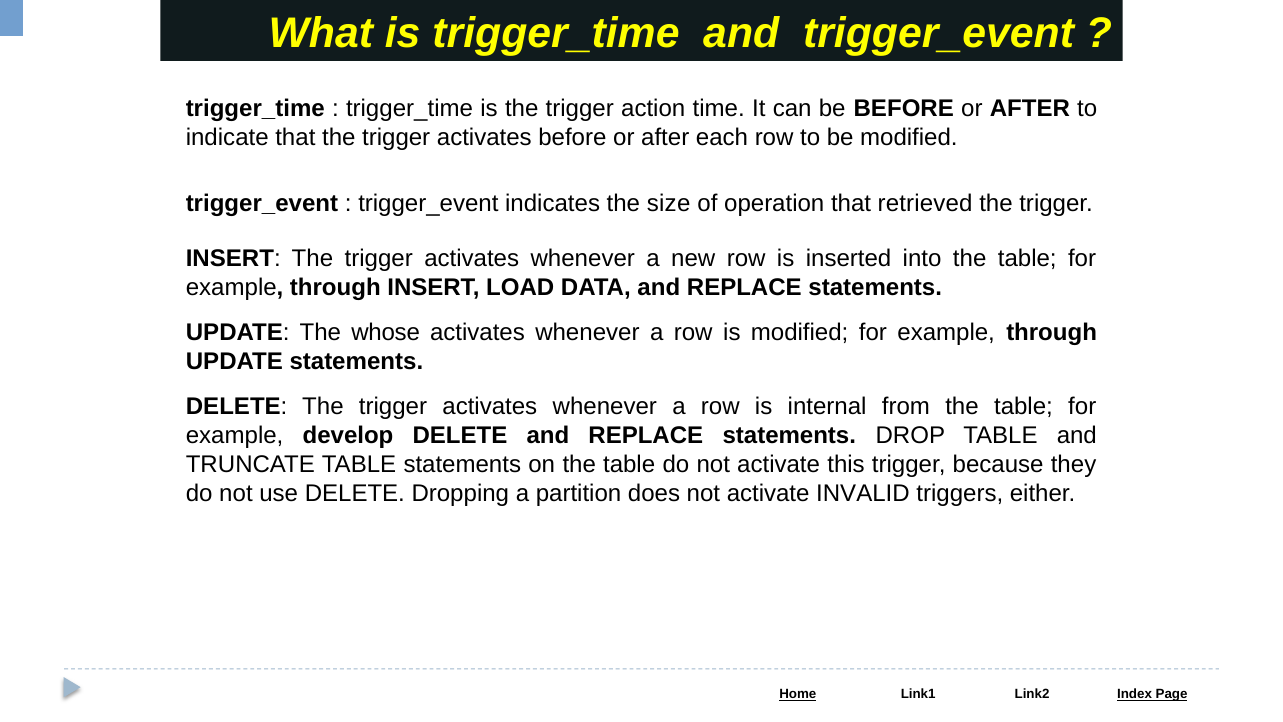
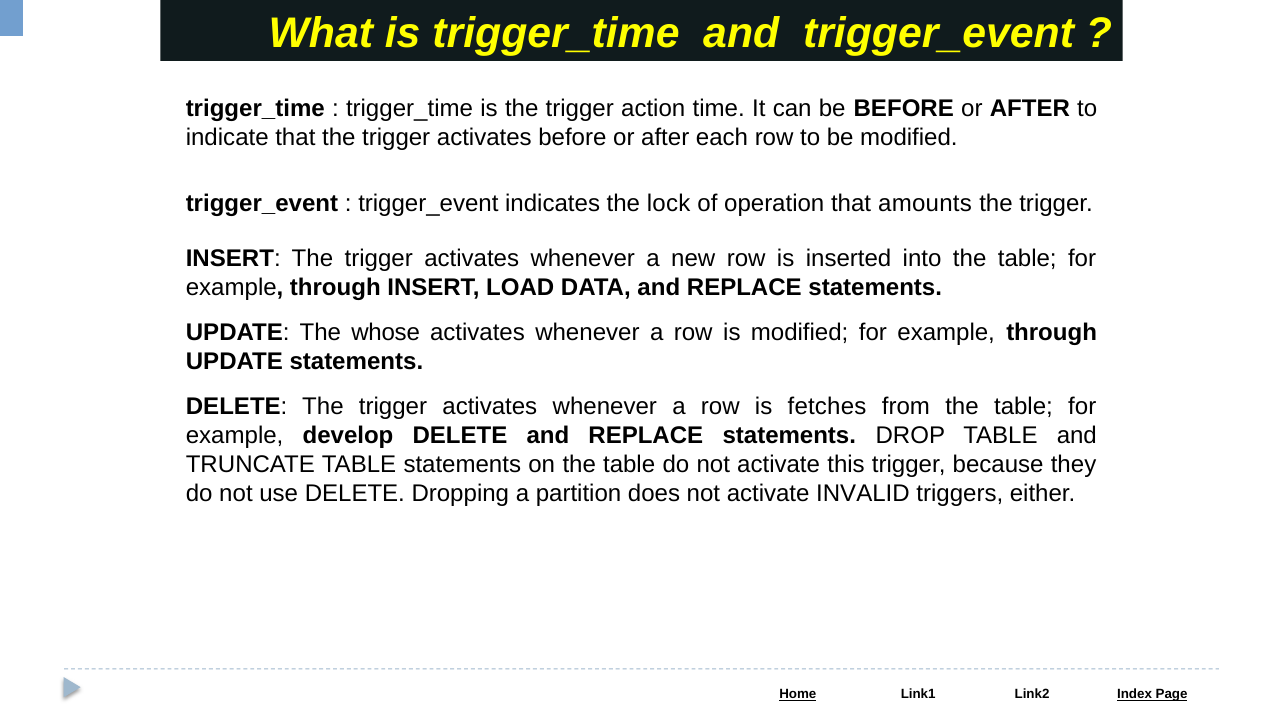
size: size -> lock (669, 204)
retrieved: retrieved -> amounts (925, 204)
internal: internal -> fetches (827, 406)
